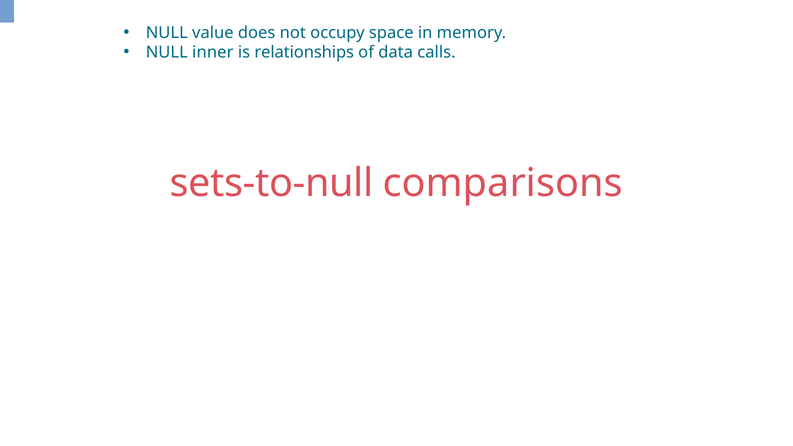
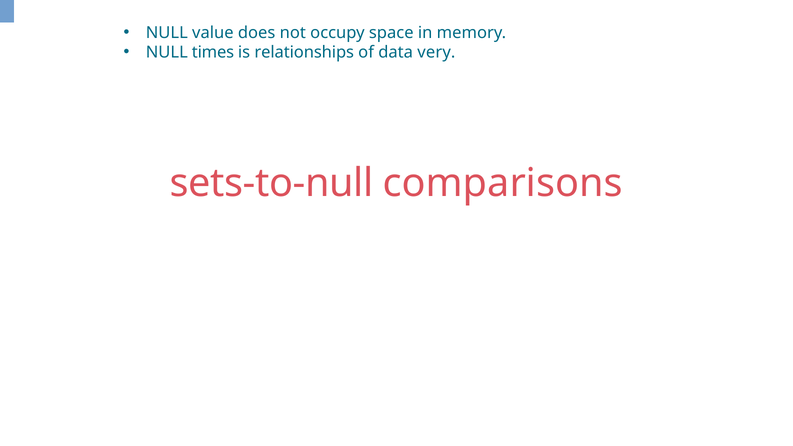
inner: inner -> times (213, 52)
calls: calls -> very (436, 52)
